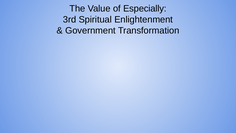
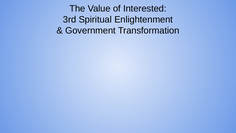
Especially: Especially -> Interested (145, 9)
